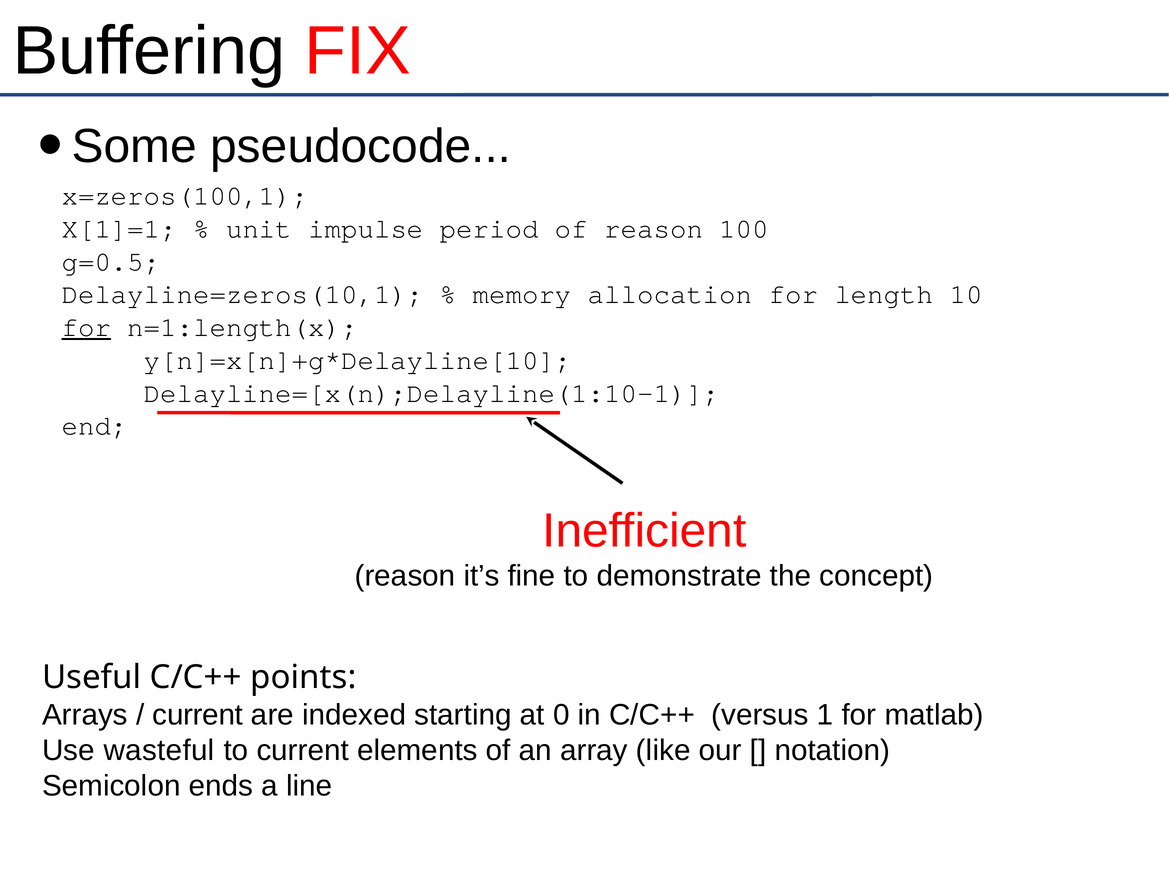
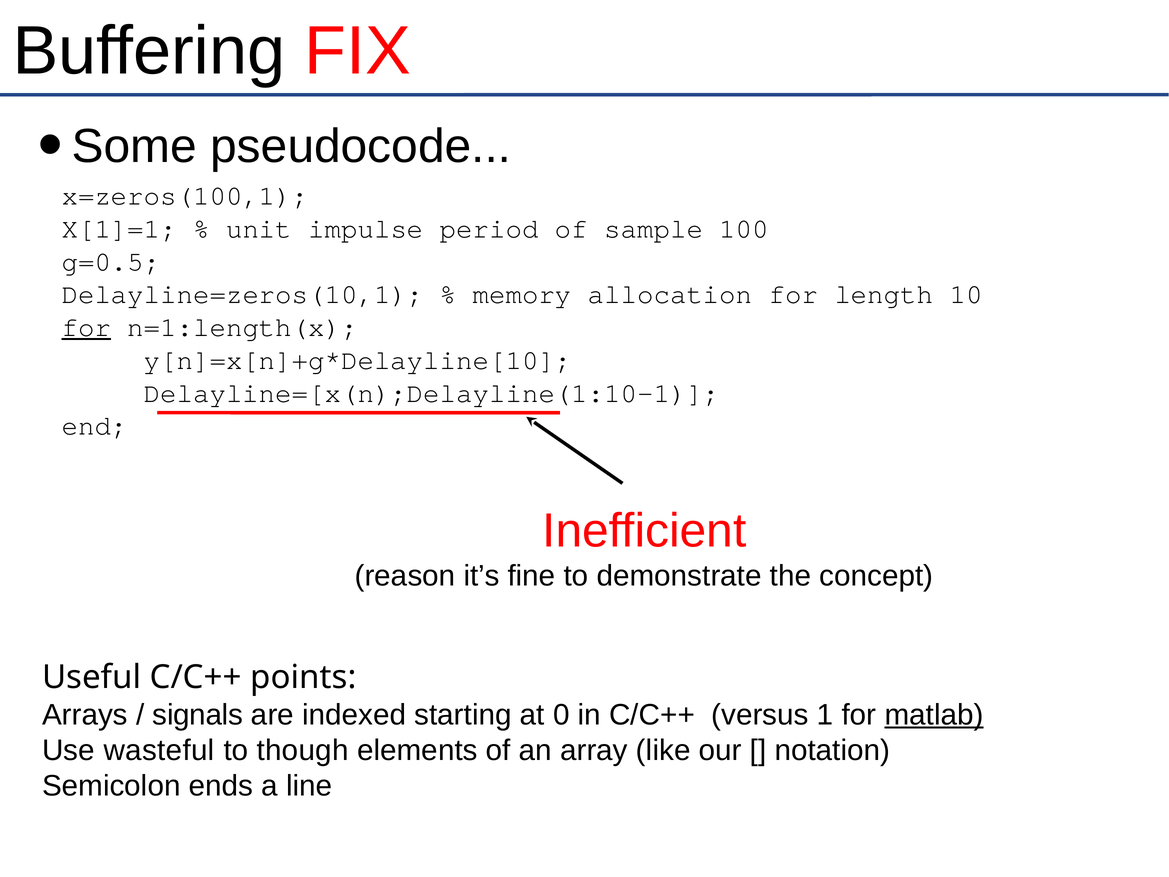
of reason: reason -> sample (654, 229)
current: current -> signals (198, 715)
matlab underline: none -> present (934, 715)
to current: current -> though (303, 750)
